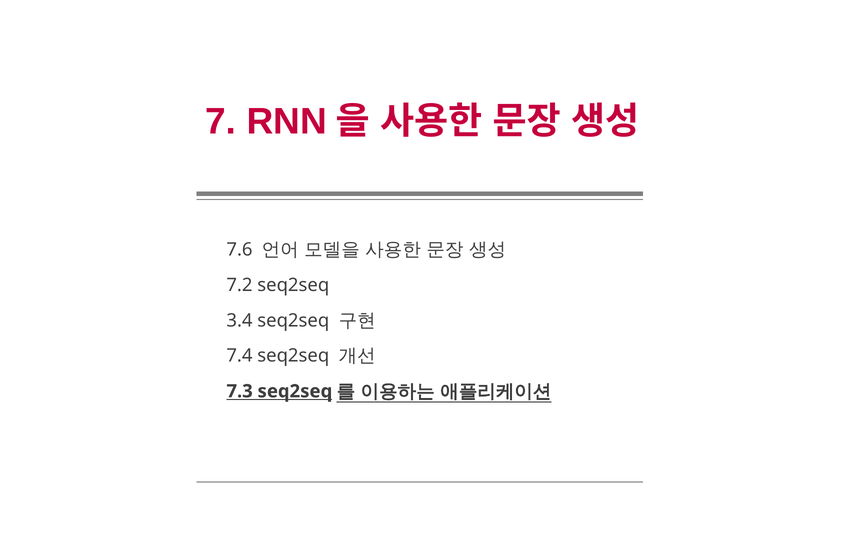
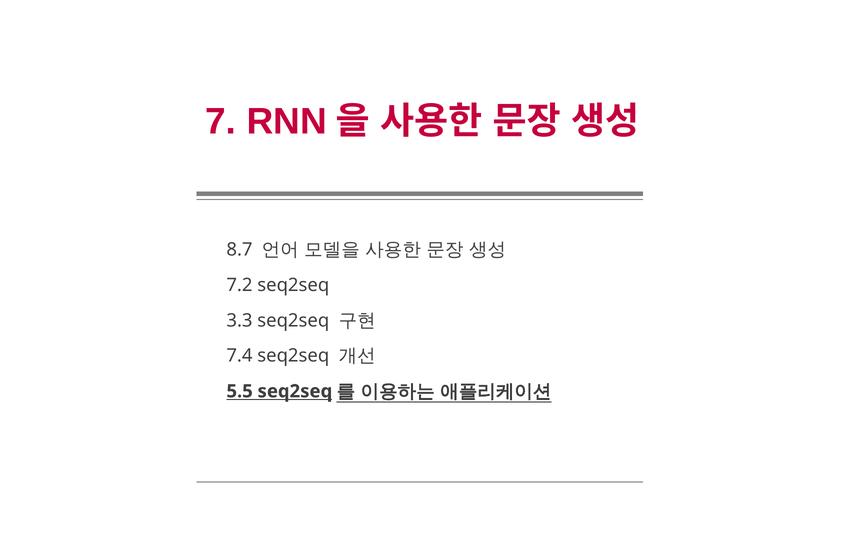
7.6: 7.6 -> 8.7 (240, 250)
3.4: 3.4 -> 3.3 (240, 321)
7.3: 7.3 -> 5.5 (240, 392)
